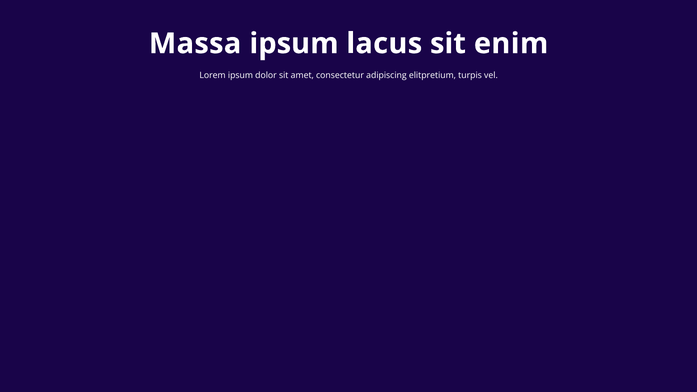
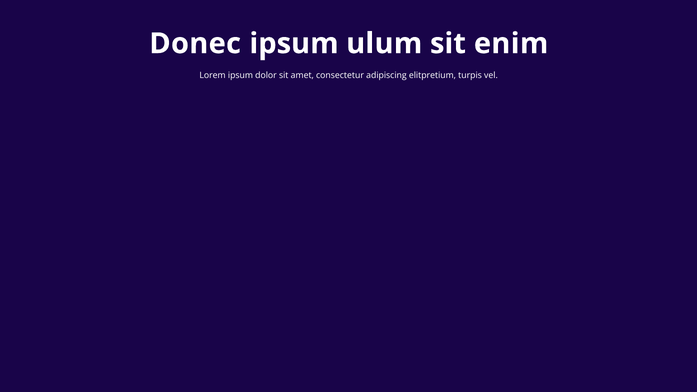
Massa: Massa -> Donec (195, 44)
lacus: lacus -> ulum (384, 44)
